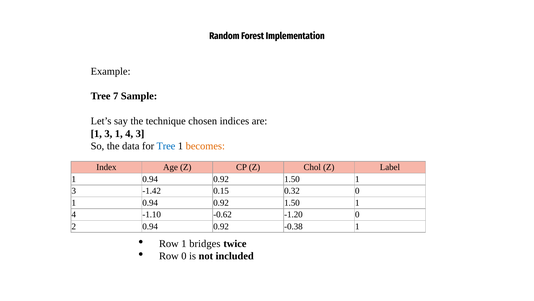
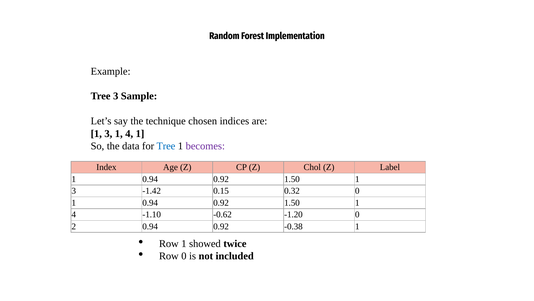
Tree 7: 7 -> 3 (116, 96)
4 3: 3 -> 1 (140, 133)
becomes colour: orange -> purple (205, 146)
bridges: bridges -> showed (205, 243)
